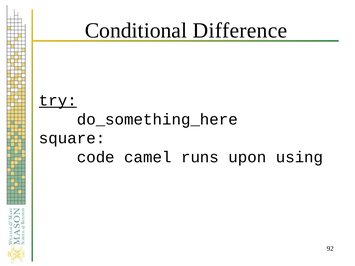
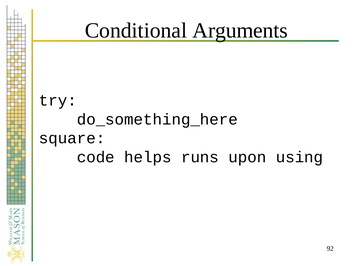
Difference: Difference -> Arguments (240, 31)
try underline: present -> none (58, 101)
camel: camel -> helps (148, 157)
